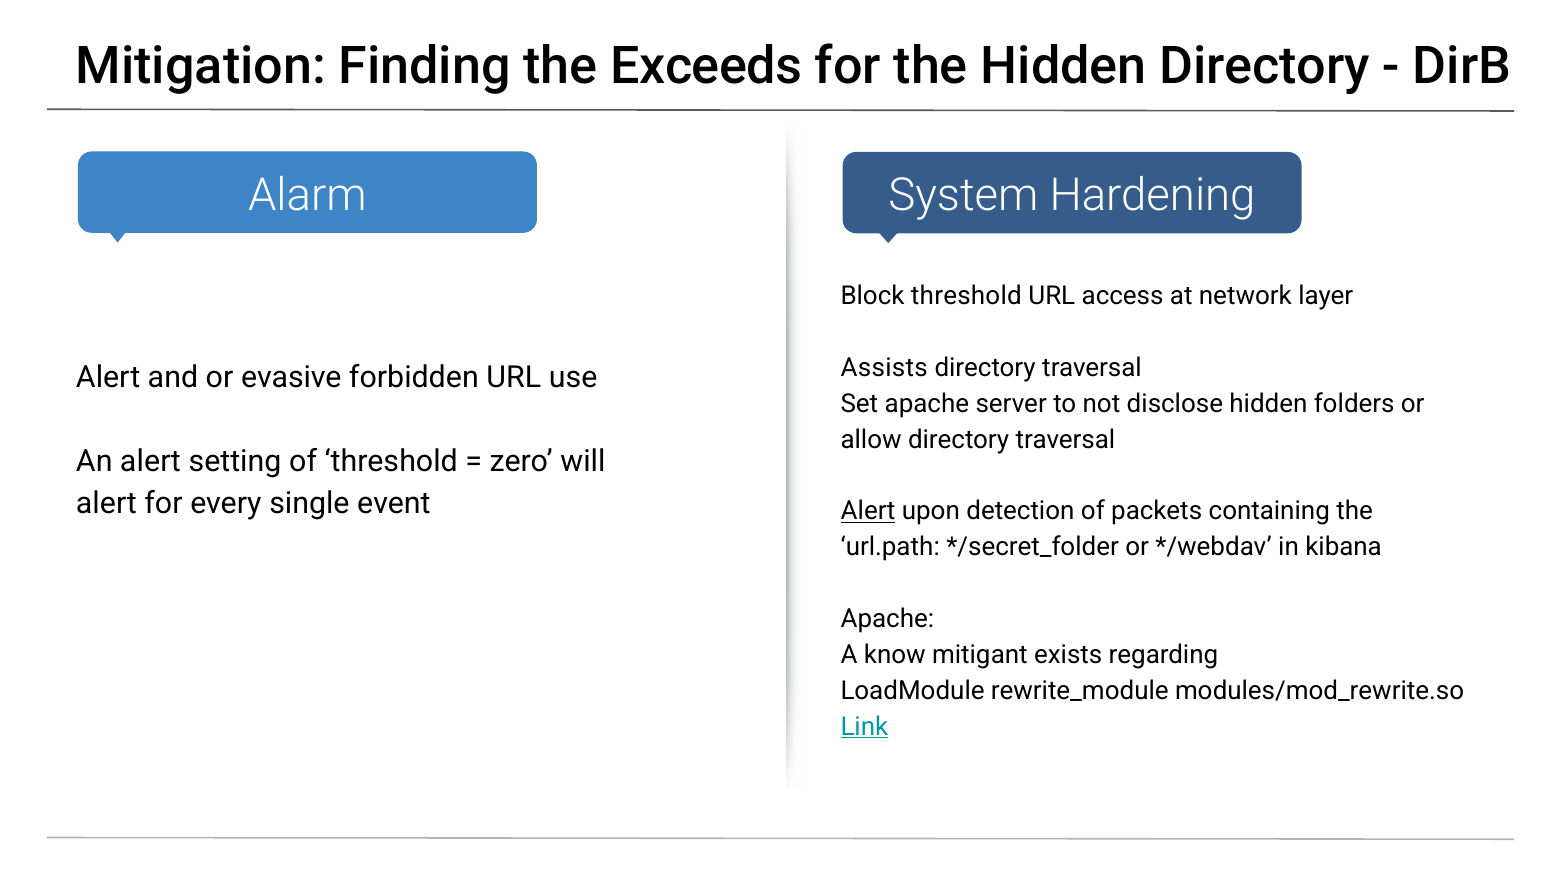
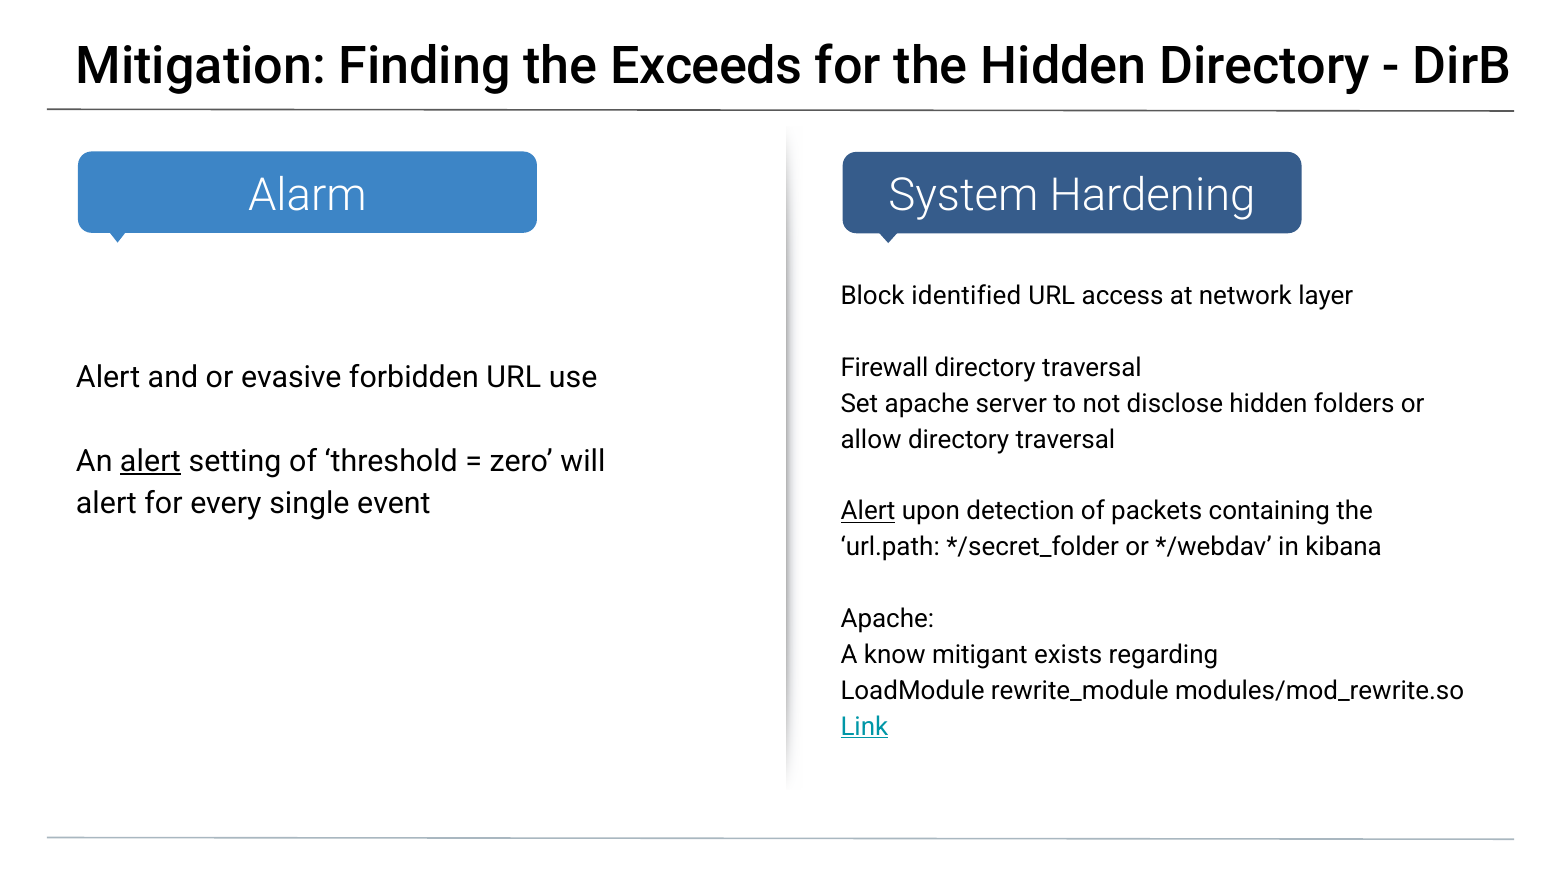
Block threshold: threshold -> identified (966, 296)
Assists: Assists -> Firewall (884, 368)
alert underline: none -> present (150, 461)
